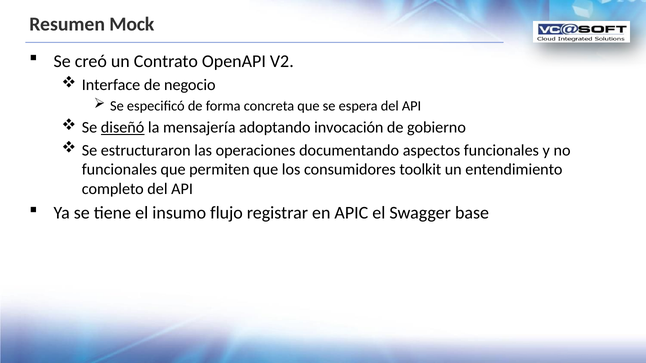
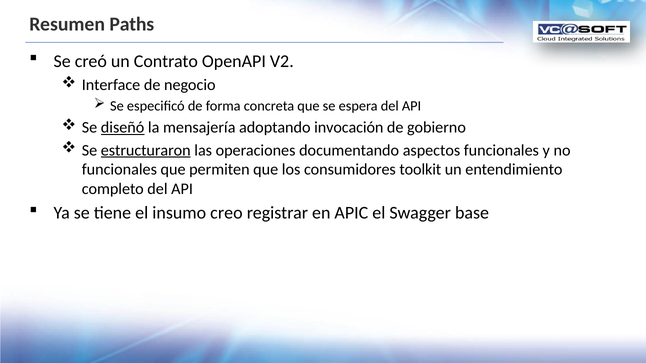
Mock: Mock -> Paths (132, 24)
estructuraron underline: none -> present (146, 150)
flujo: flujo -> creo (226, 213)
